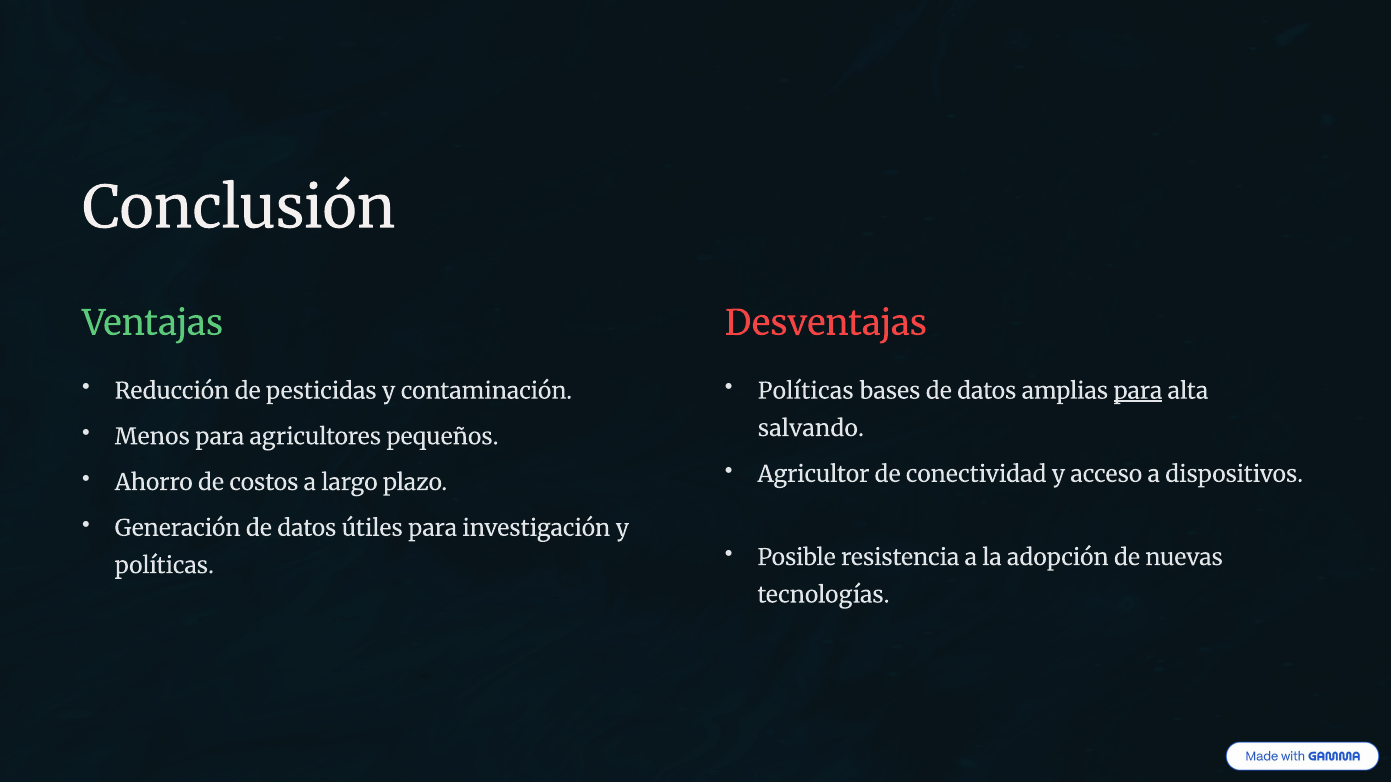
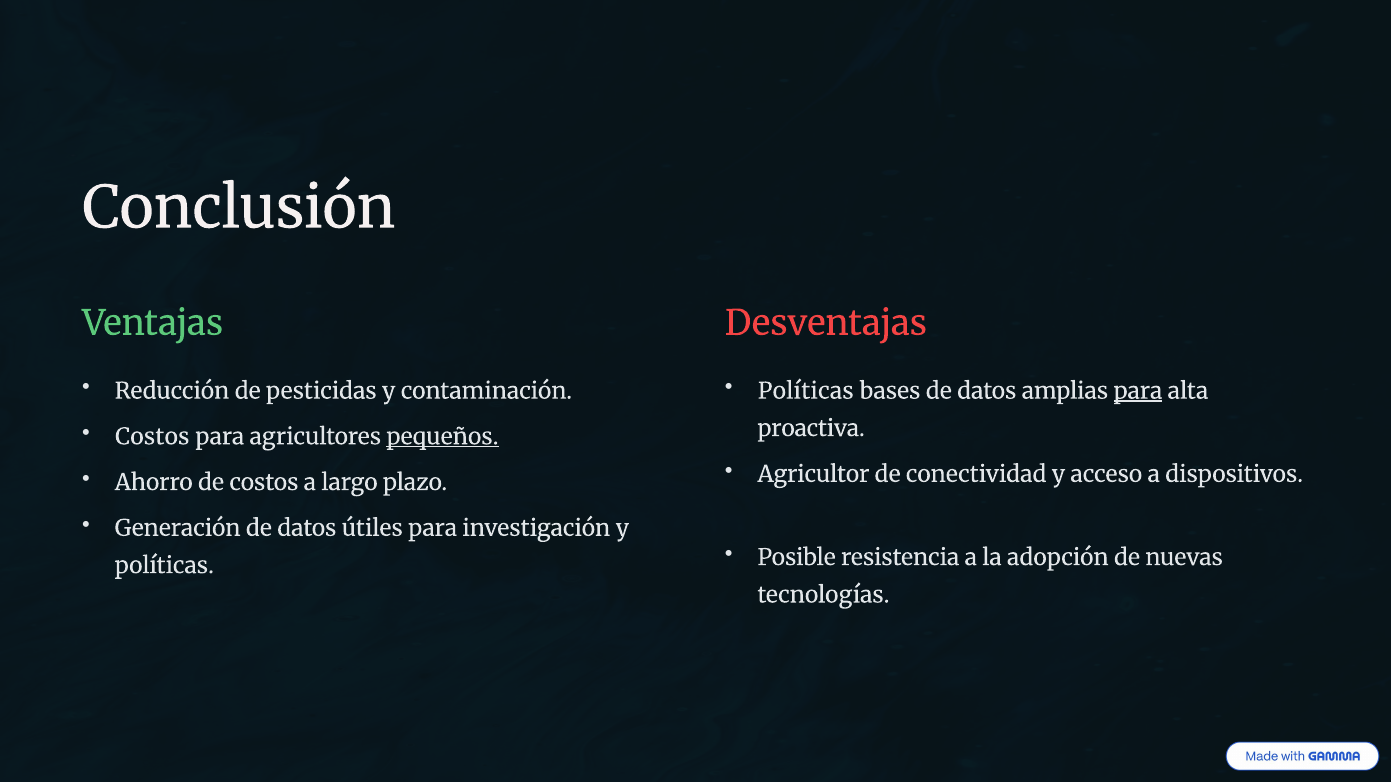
salvando: salvando -> proactiva (811, 429)
Menos: Menos -> Costos (152, 437)
pequeños underline: none -> present (443, 437)
